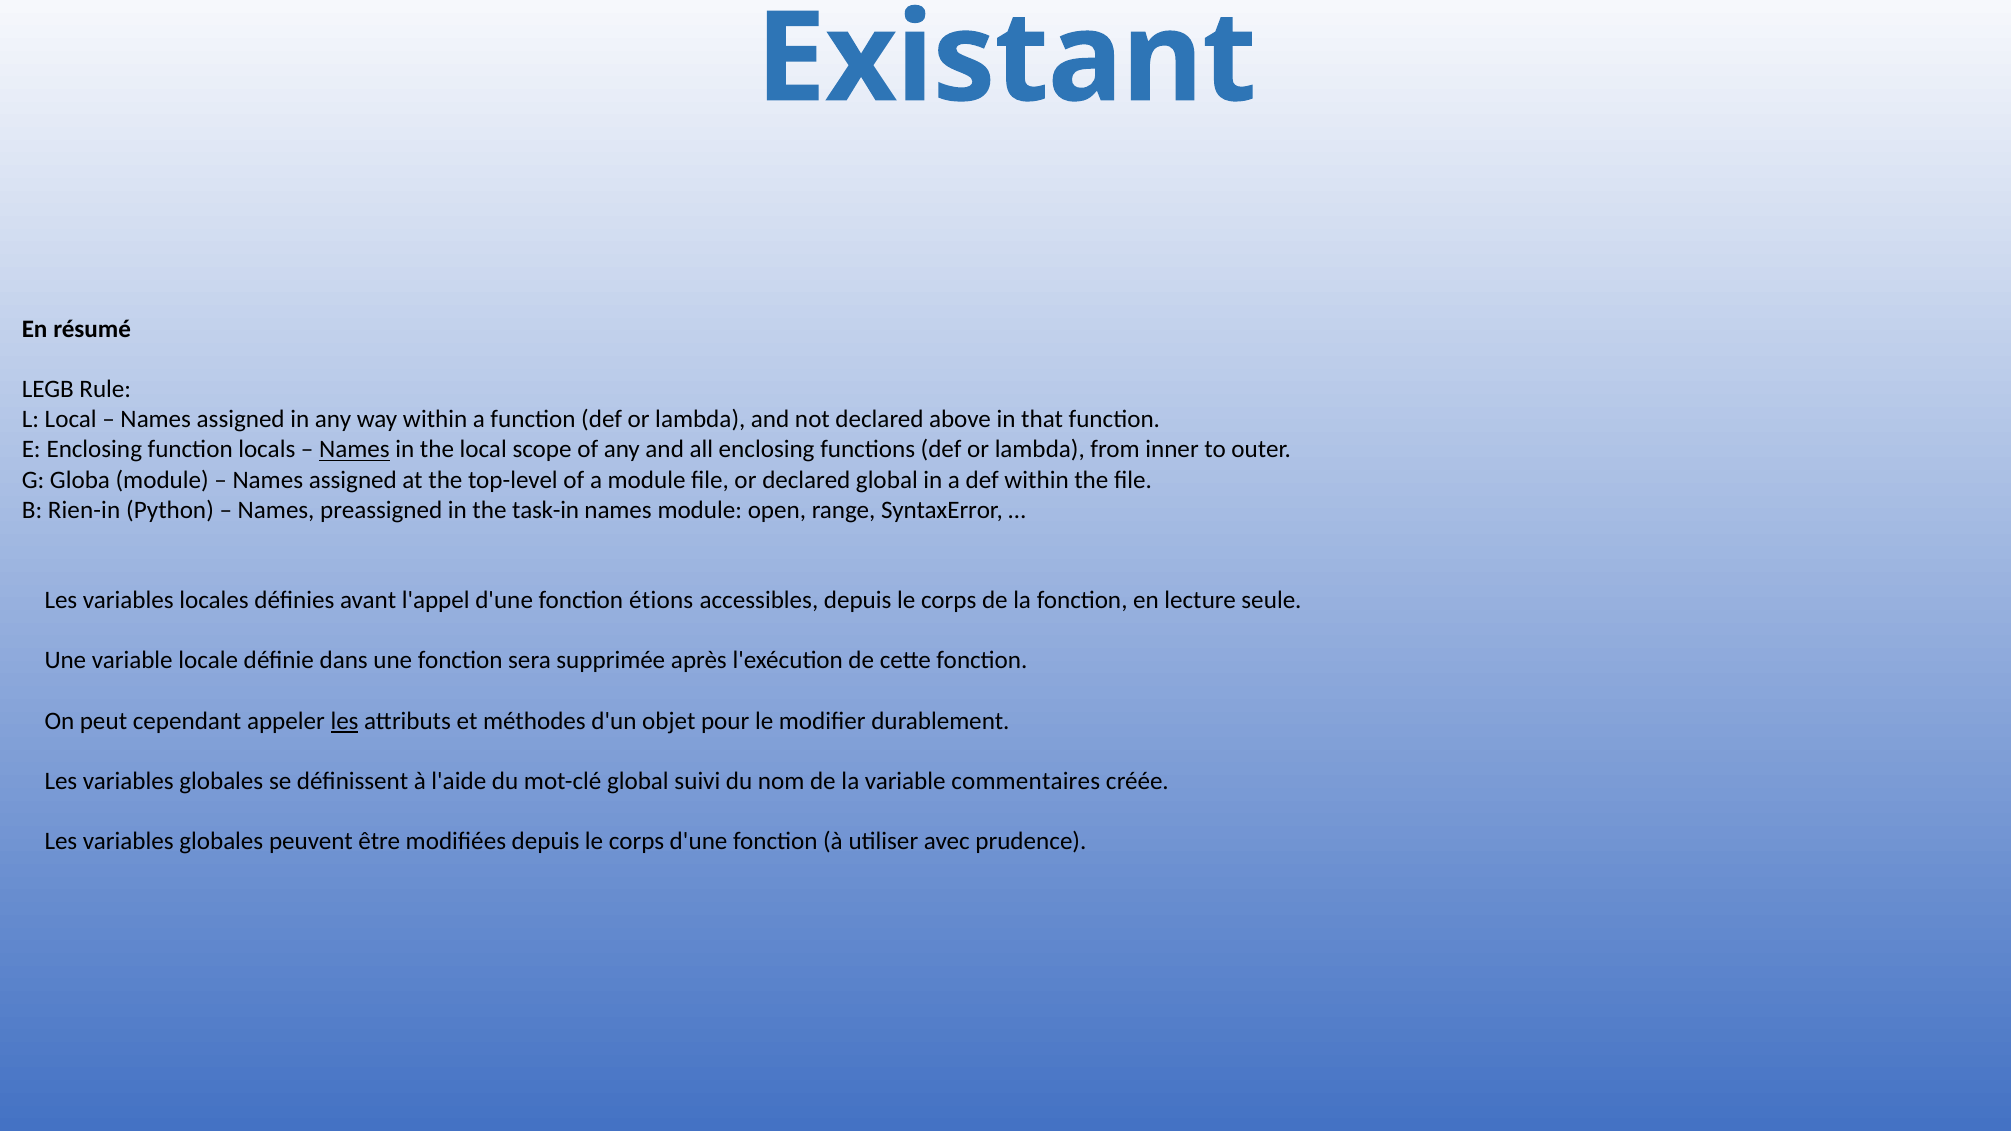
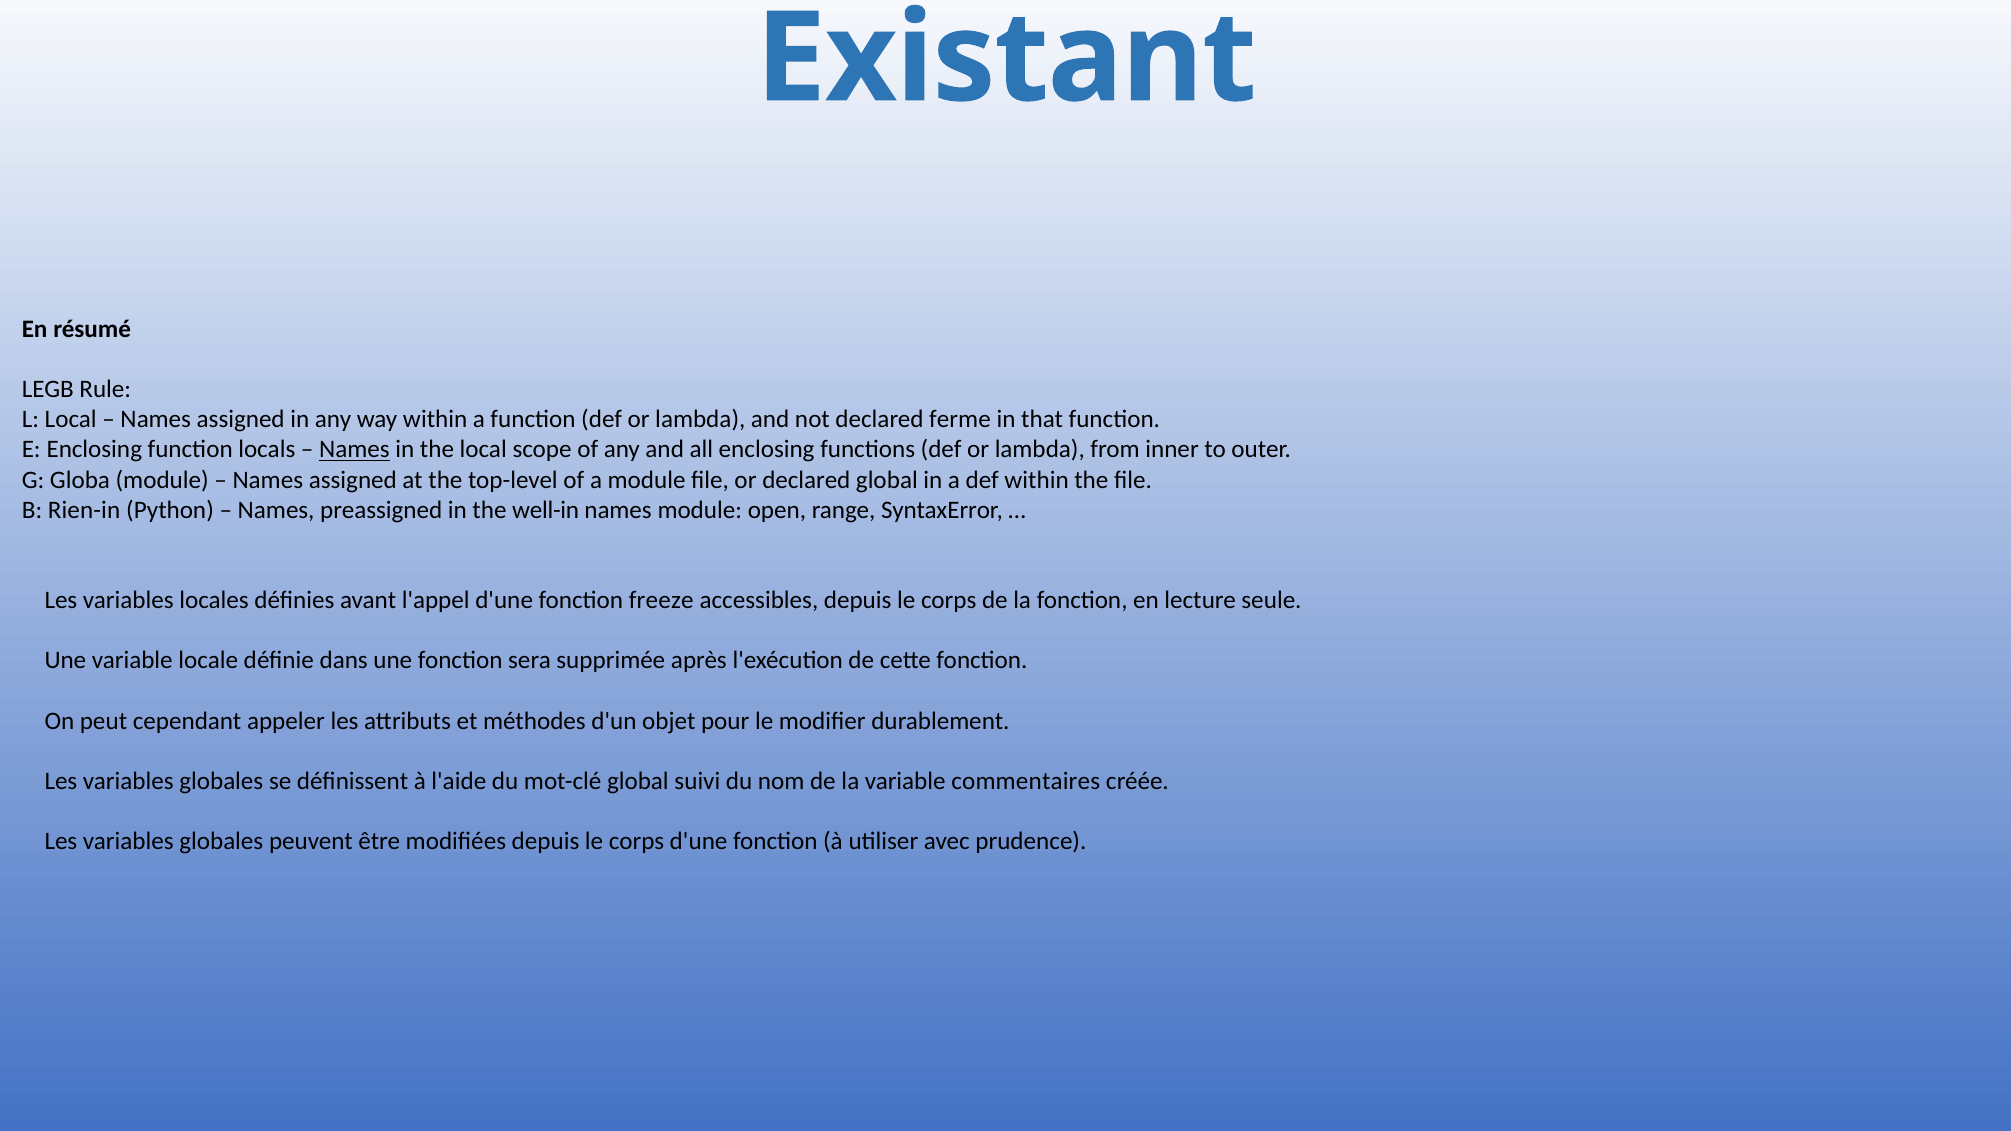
above: above -> ferme (960, 419)
task-in: task-in -> well-in (546, 510)
étions: étions -> freeze (661, 600)
les underline: present -> none (345, 721)
